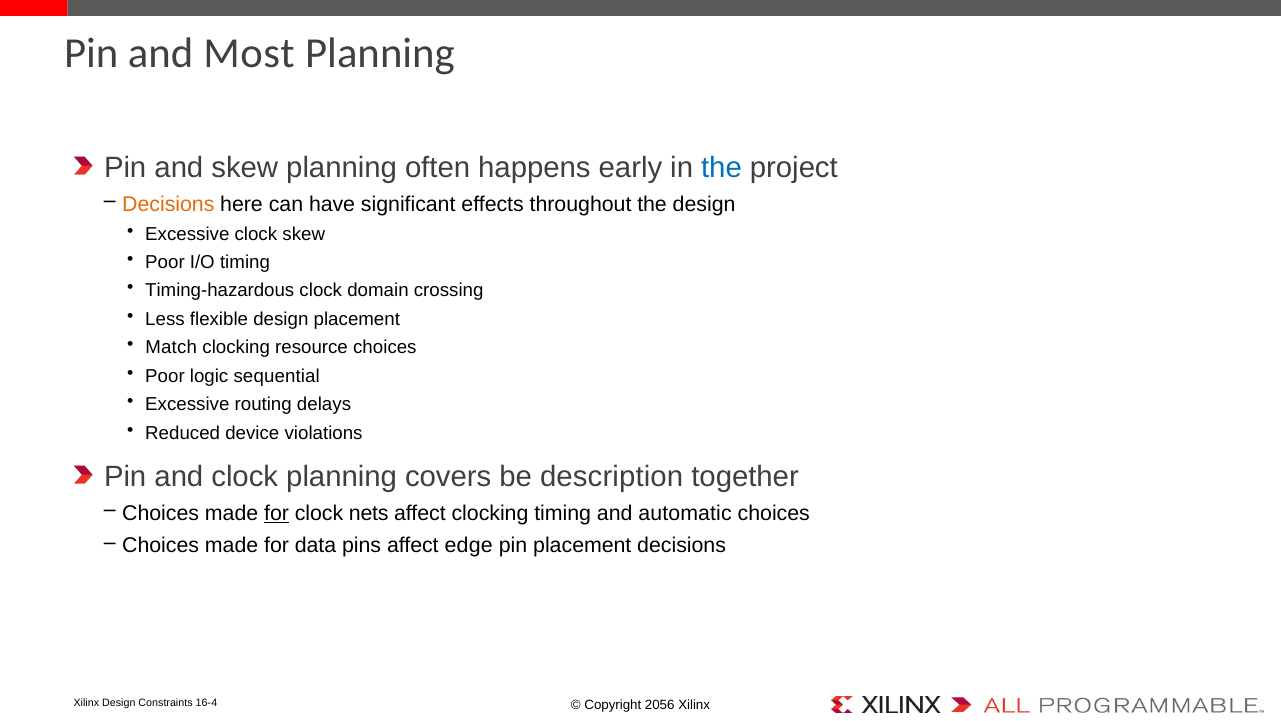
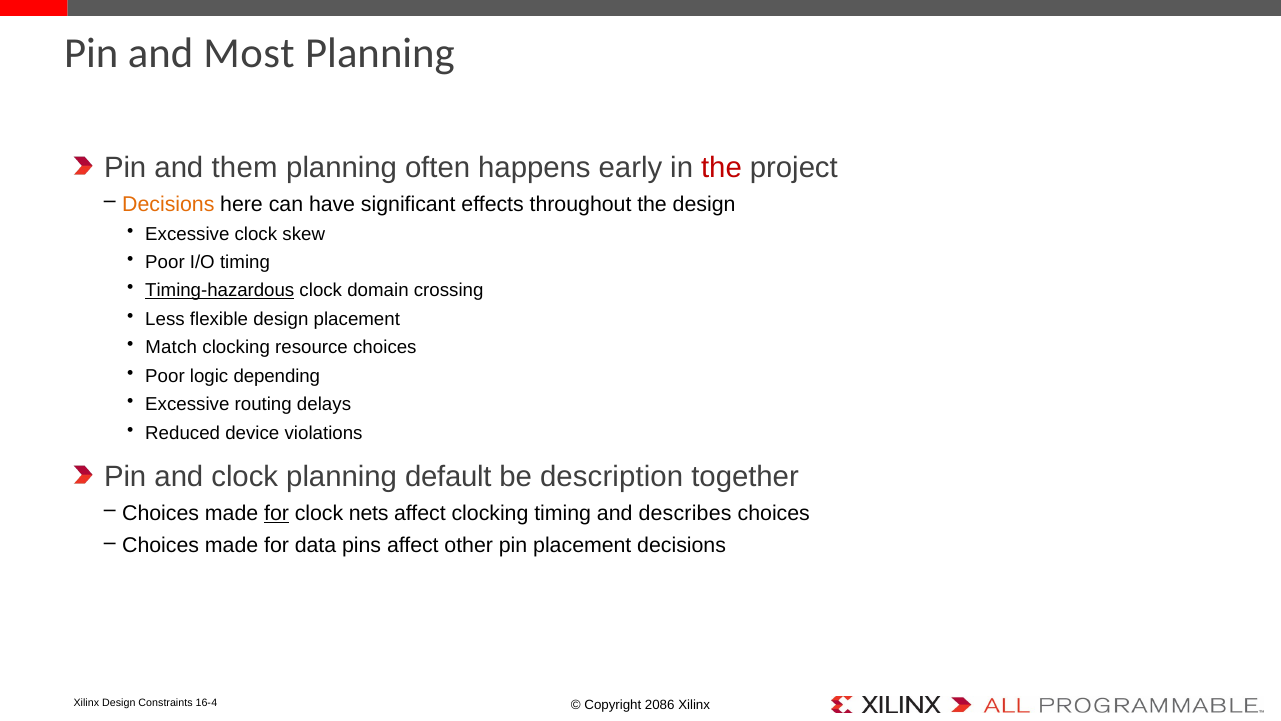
and skew: skew -> them (245, 167)
the colour: blue -> red (721, 167)
Timing-hazardous underline: none -> present (220, 291)
sequential: sequential -> depending (277, 376)
covers: covers -> default (448, 477)
automatic: automatic -> describes (685, 513)
edge: edge -> other (469, 546)
2056: 2056 -> 2086 (660, 705)
